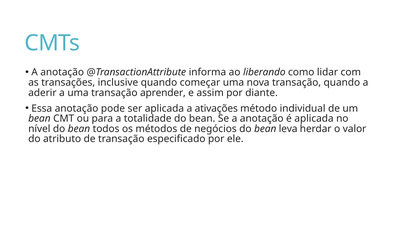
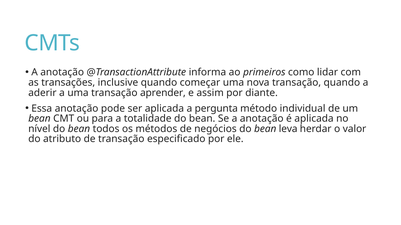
liberando: liberando -> primeiros (264, 73)
ativações: ativações -> pergunta (216, 109)
